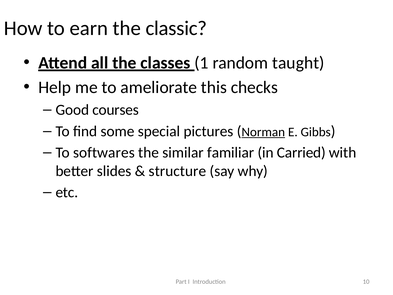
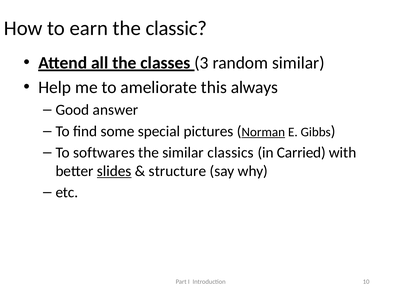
1: 1 -> 3 (202, 63)
random taught: taught -> similar (298, 63)
checks: checks -> always (254, 87)
courses: courses -> answer (115, 110)
familiar: familiar -> classics (231, 153)
slides underline: none -> present (114, 171)
